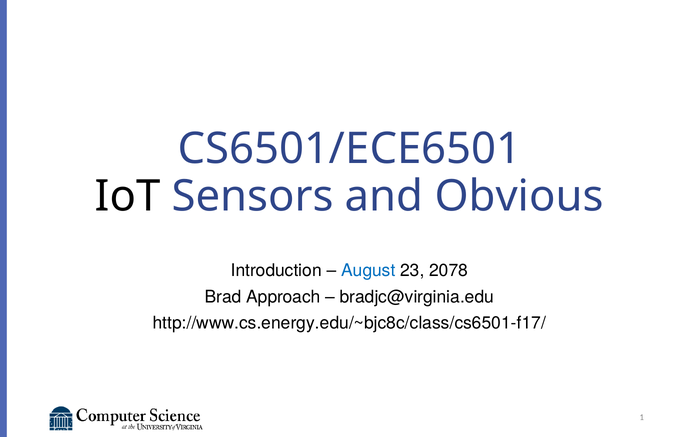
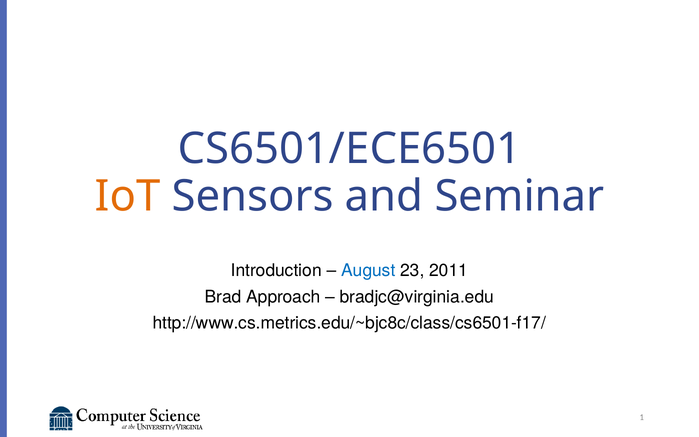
IoT colour: black -> orange (128, 196)
Obvious: Obvious -> Seminar (519, 196)
2078: 2078 -> 2011 (449, 271)
http://www.cs.energy.edu/~bjc8c/class/cs6501-f17/: http://www.cs.energy.edu/~bjc8c/class/cs6501-f17/ -> http://www.cs.metrics.edu/~bjc8c/class/cs6501-f17/ (349, 323)
